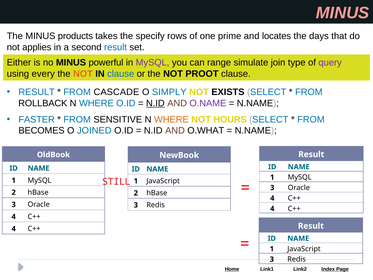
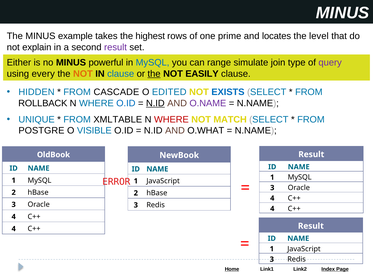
MINUS colour: pink -> white (343, 13)
products: products -> example (75, 36)
specify: specify -> highest (150, 36)
days: days -> level (319, 36)
applies: applies -> explain (37, 47)
result colour: blue -> purple (115, 47)
MySQL colour: purple -> blue (153, 63)
the underline: none -> present (154, 74)
PROOT: PROOT -> EASILY (202, 74)
RESULT: RESULT -> HIDDEN (37, 92)
SIMPLY: SIMPLY -> EDITED (169, 92)
EXISTS colour: black -> blue (228, 92)
FASTER: FASTER -> UNIQUE (37, 119)
SENSITIVE: SENSITIVE -> XMLTABLE (118, 119)
WHERE colour: orange -> red (171, 119)
HOURS: HOURS -> MATCH (230, 119)
BECOMES: BECOMES -> POSTGRE (41, 131)
JOINED: JOINED -> VISIBLE (94, 131)
STILL: STILL -> ERROR (116, 182)
